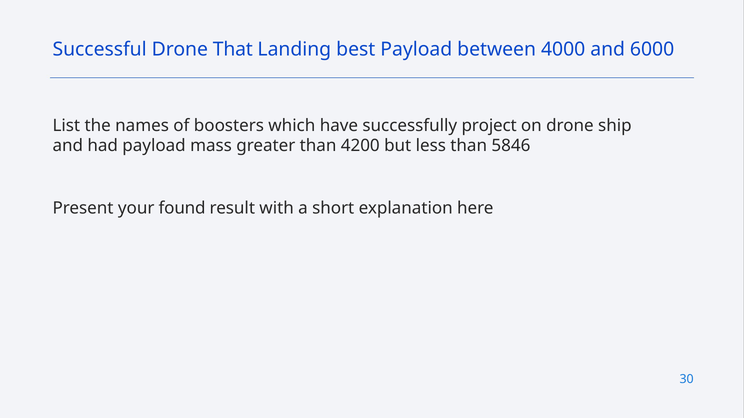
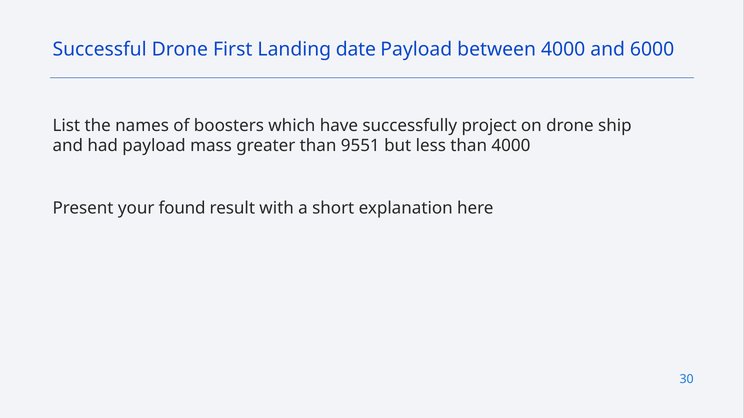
That: That -> First (233, 49)
best: best -> date (356, 49)
4200: 4200 -> 9551 (360, 146)
than 5846: 5846 -> 4000 (511, 146)
